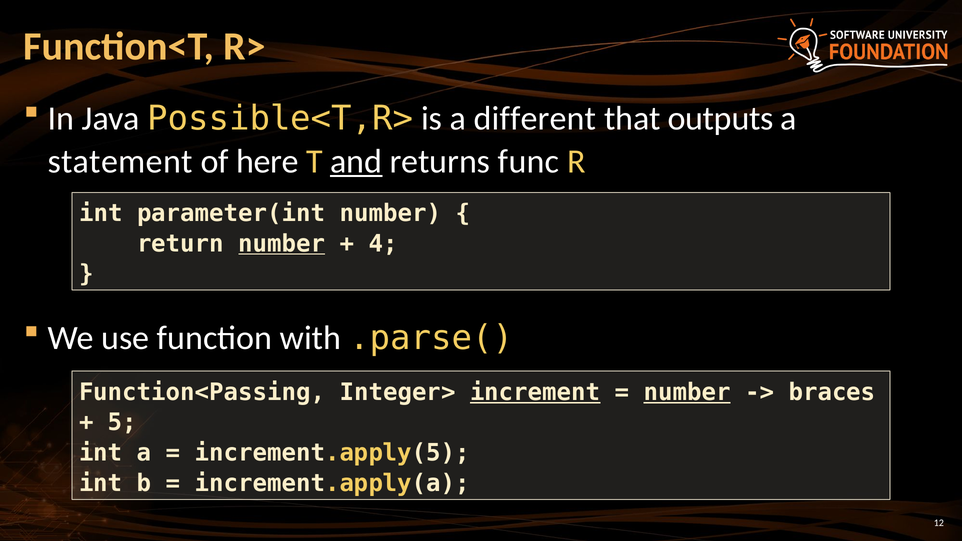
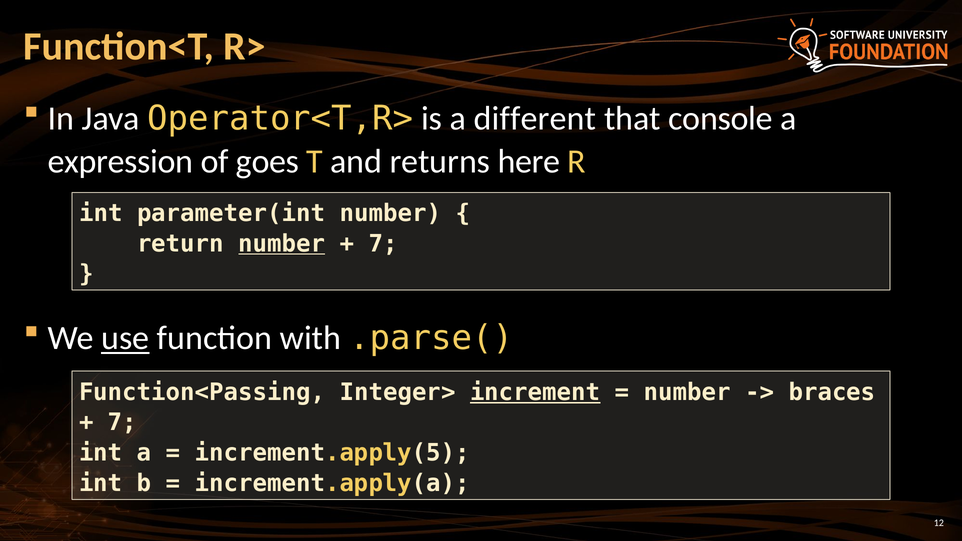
Possible<T,R>: Possible<T,R> -> Operator<T,R> (280, 119)
outputs: outputs -> console (721, 119)
statement: statement -> expression (120, 161)
here: here -> goes (267, 161)
and underline: present -> none (356, 161)
func: func -> here (529, 161)
4: 4 -> 7 (383, 244)
use underline: none -> present (125, 338)
number underline: present -> none (687, 392)
5: 5 -> 7 (122, 423)
